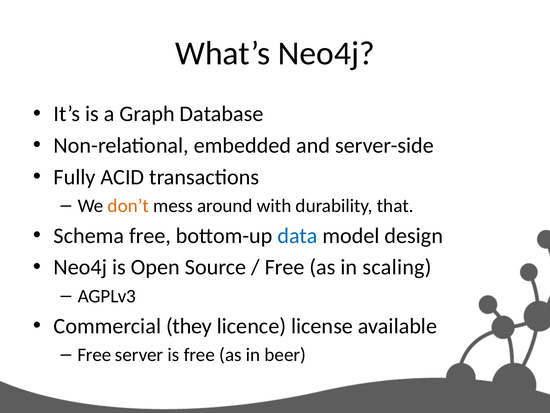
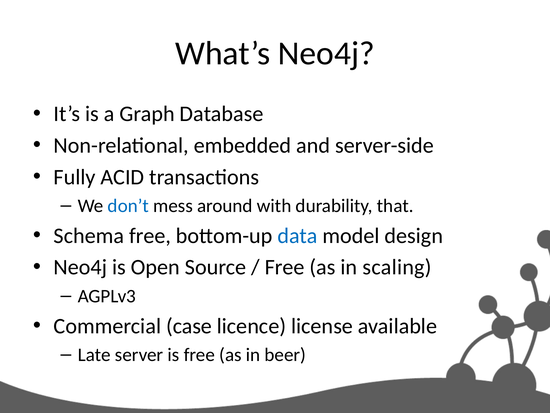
don’t colour: orange -> blue (128, 206)
they: they -> case (189, 326)
Free: Free -> Late (94, 354)
